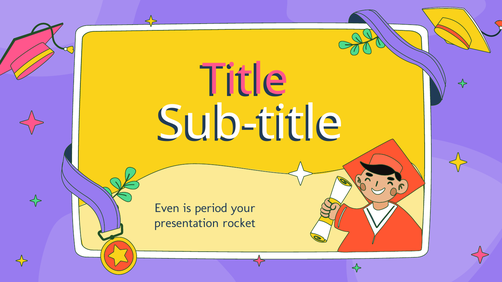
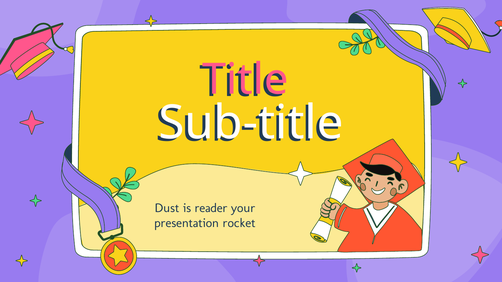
Even: Even -> Dust (167, 208)
period: period -> reader (211, 208)
